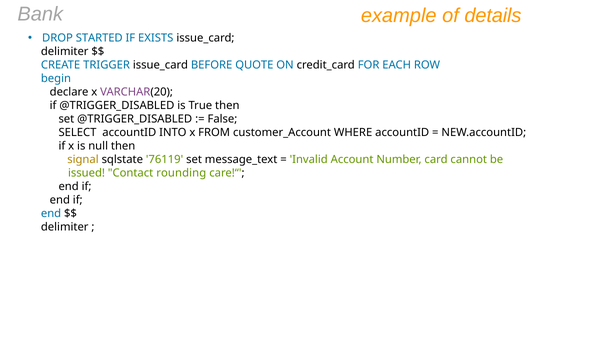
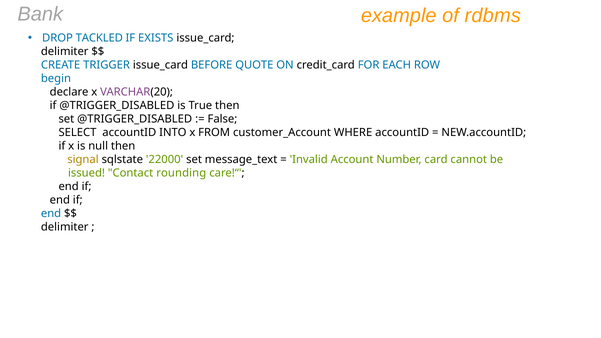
details: details -> rdbms (493, 16)
STARTED: STARTED -> TACKLED (99, 38)
76119: 76119 -> 22000 (165, 160)
